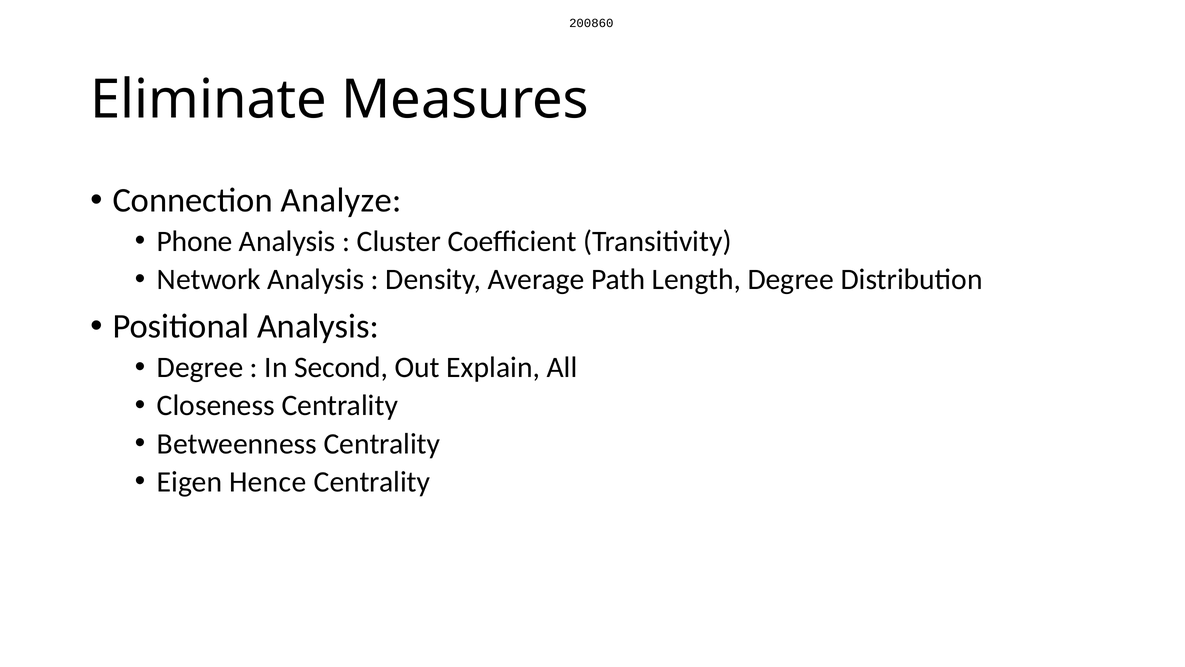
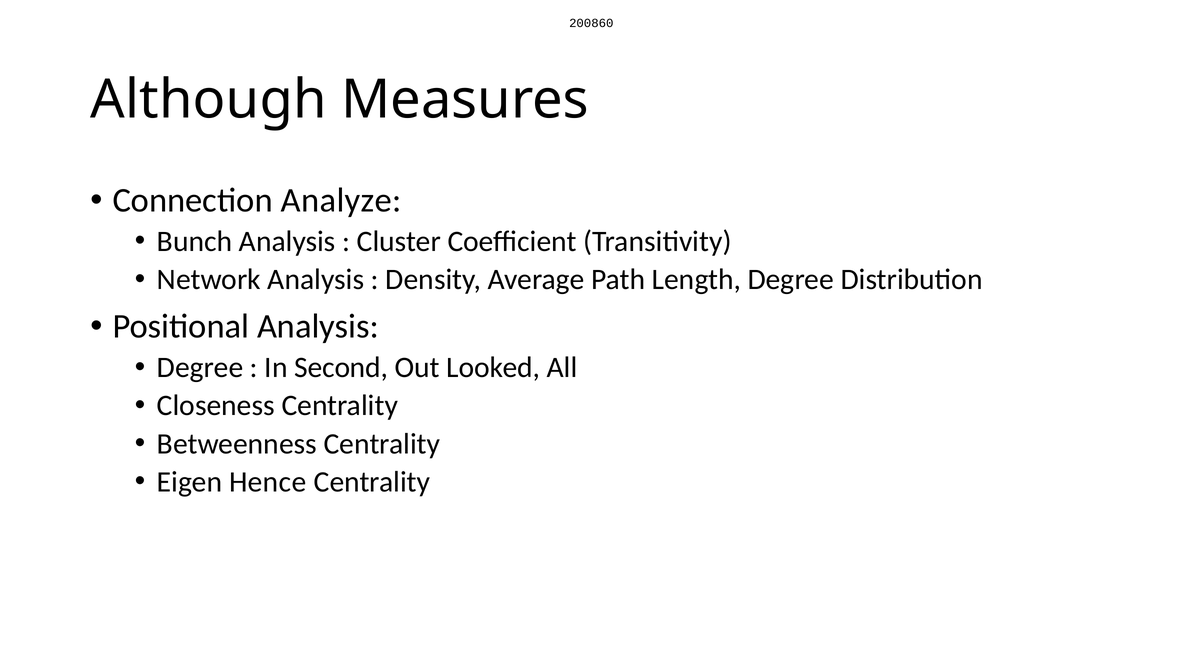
Eliminate: Eliminate -> Although (209, 100)
Phone: Phone -> Bunch (195, 241)
Explain: Explain -> Looked (493, 367)
